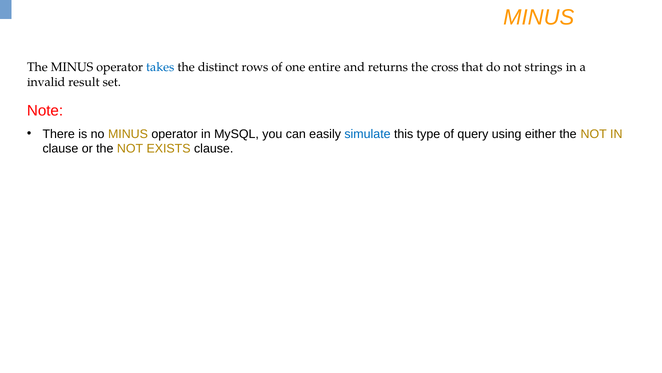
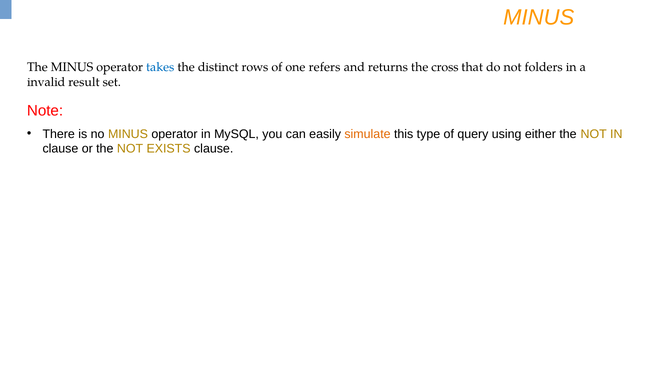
entire: entire -> refers (325, 67)
strings: strings -> folders (544, 67)
simulate colour: blue -> orange (368, 134)
